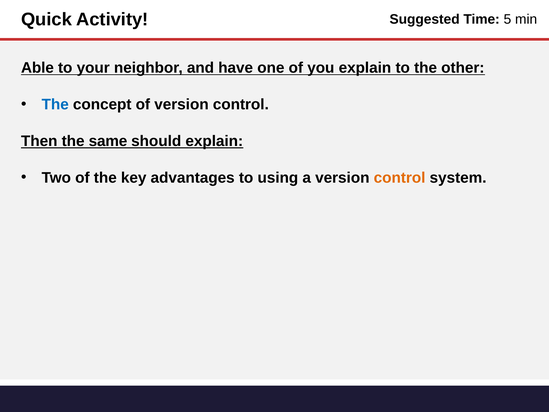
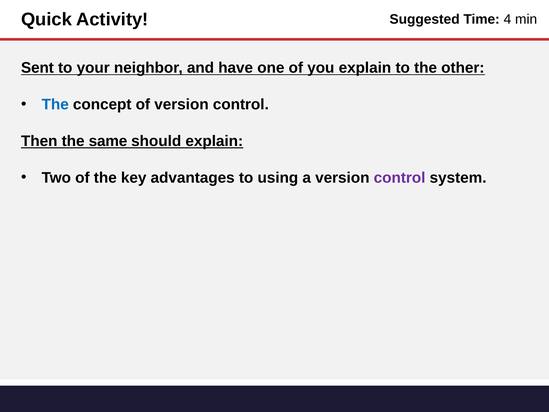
5: 5 -> 4 (507, 19)
Able: Able -> Sent (37, 68)
control colour: orange -> purple (400, 178)
